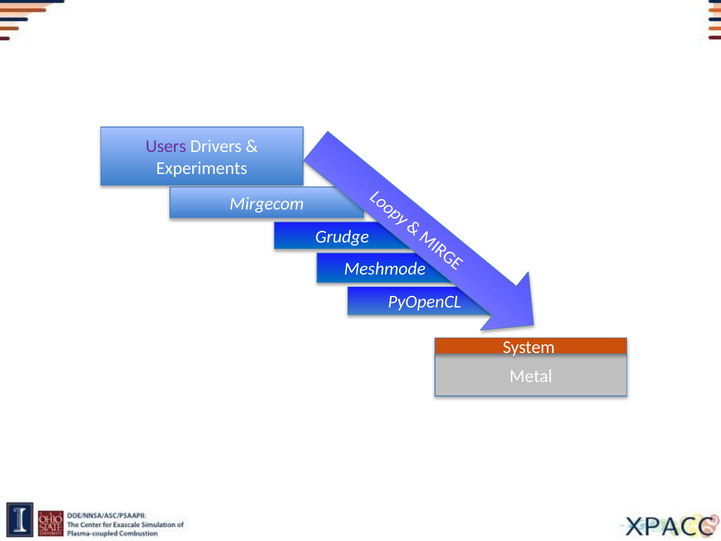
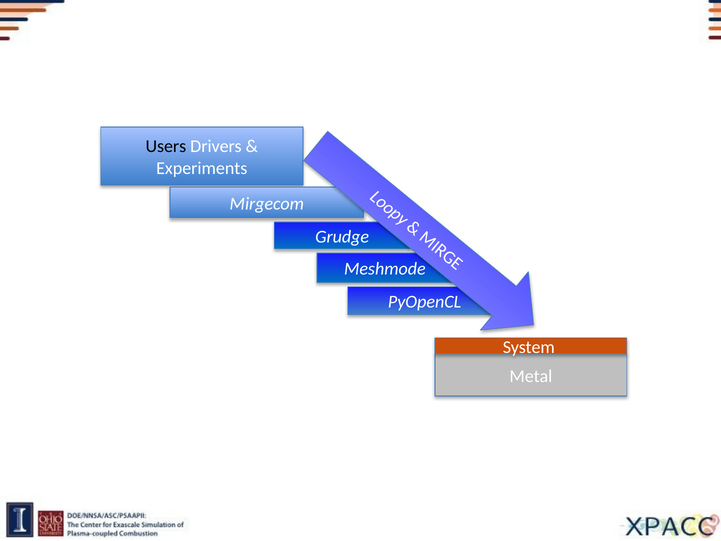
Users colour: purple -> black (166, 146)
